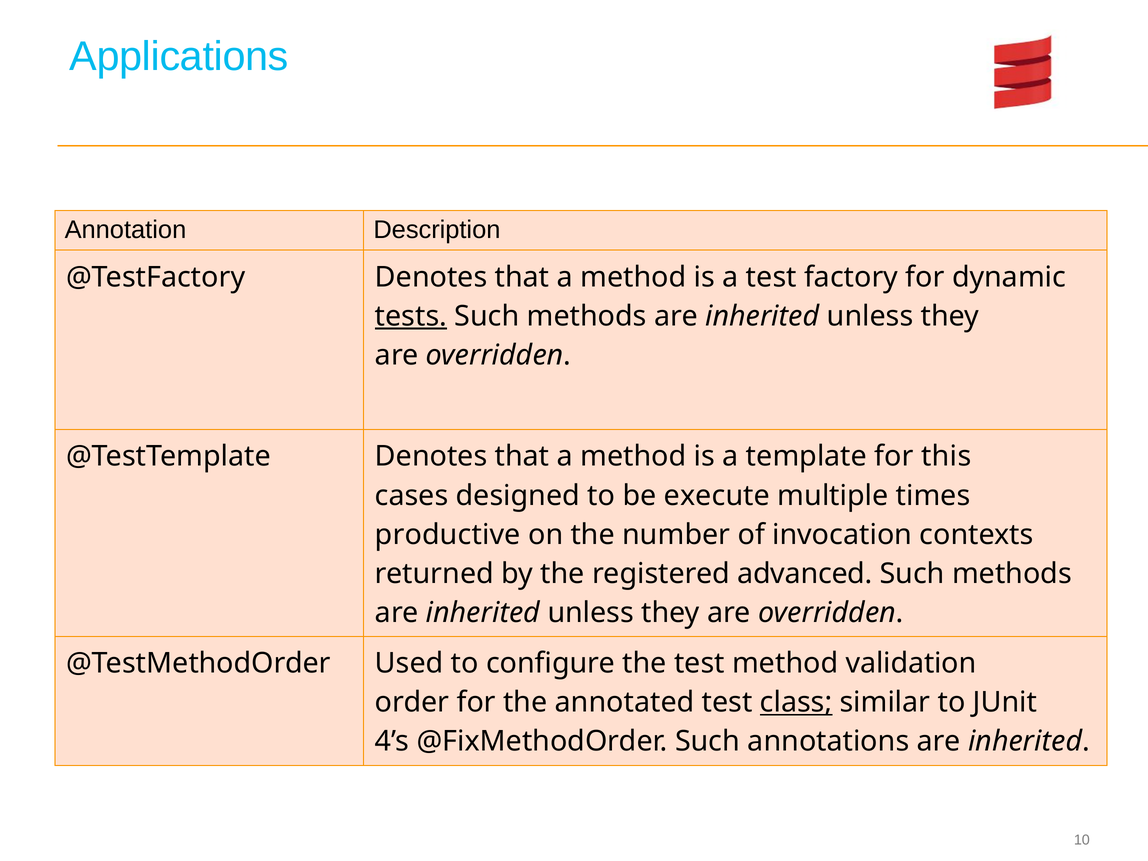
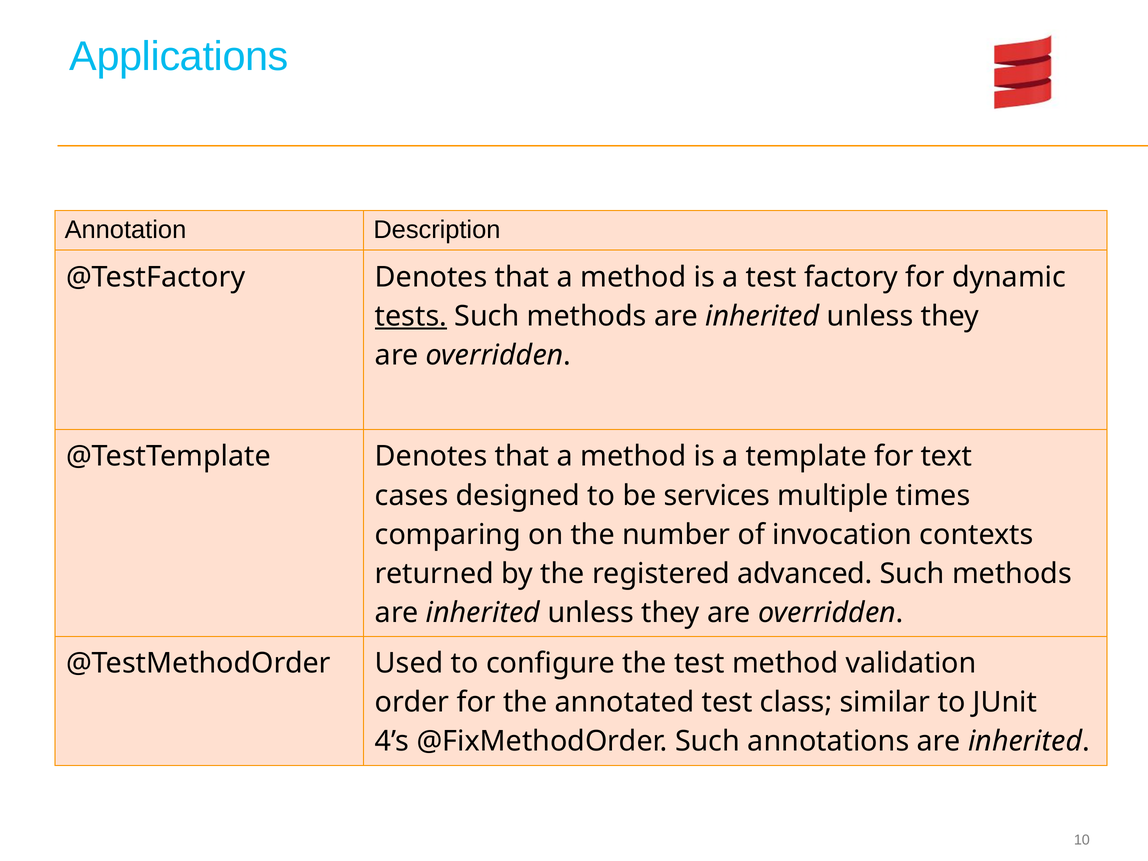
this: this -> text (947, 457)
execute: execute -> services (717, 496)
productive: productive -> comparing (448, 535)
class underline: present -> none (796, 702)
